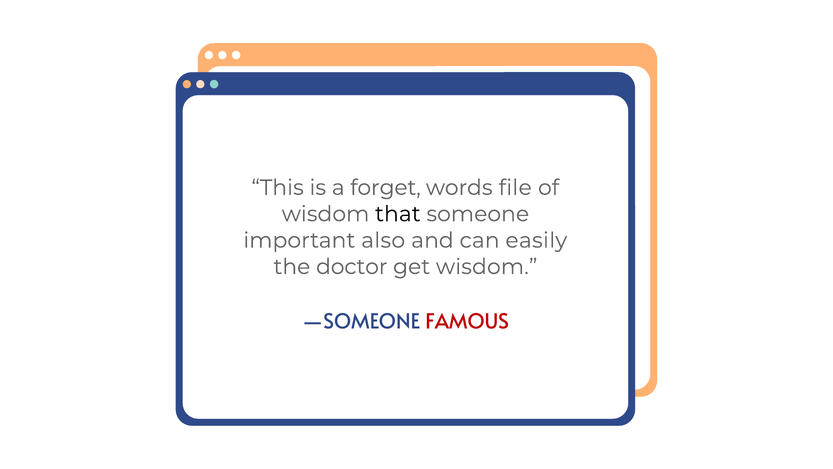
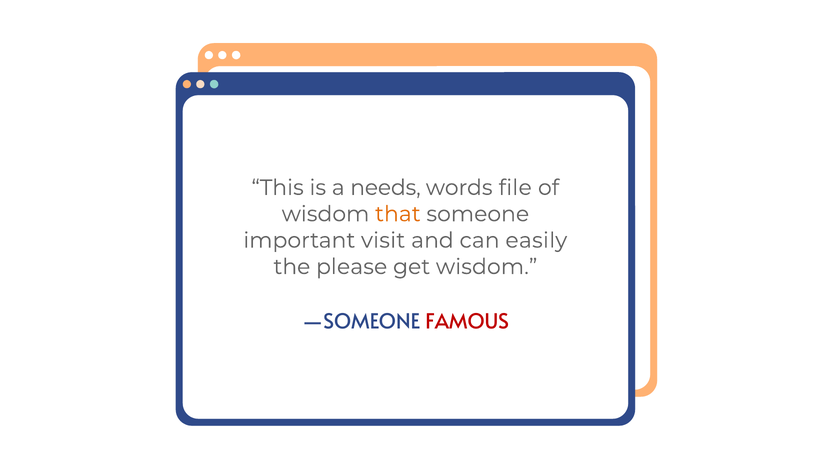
forget: forget -> needs (385, 187)
that colour: black -> orange (398, 214)
also: also -> visit (383, 240)
doctor: doctor -> please (352, 267)
